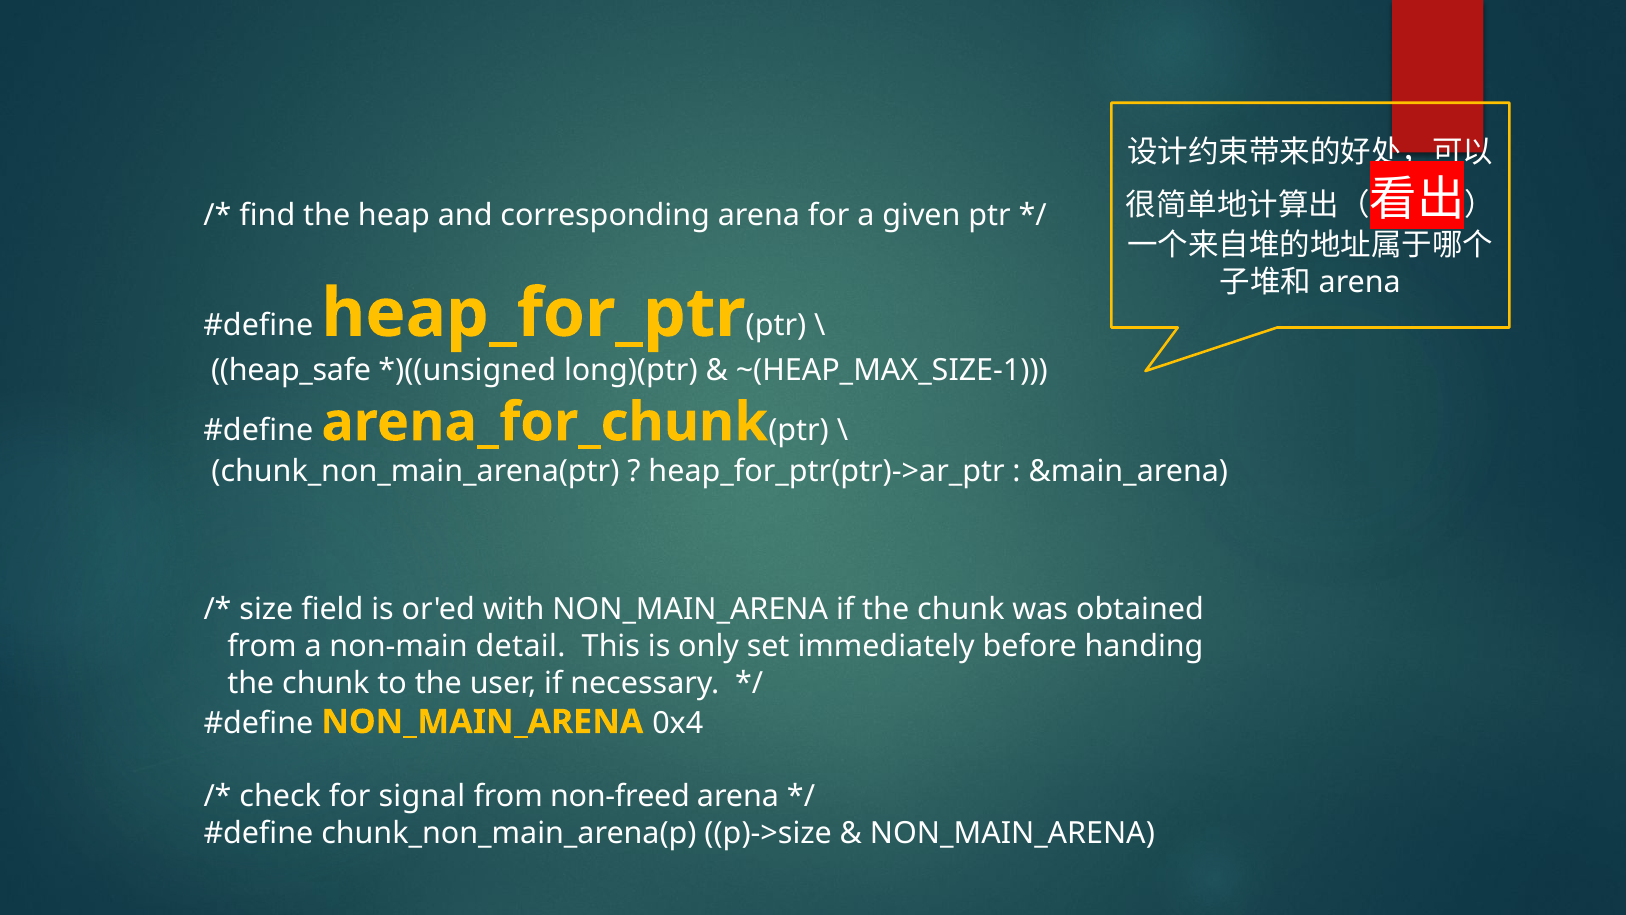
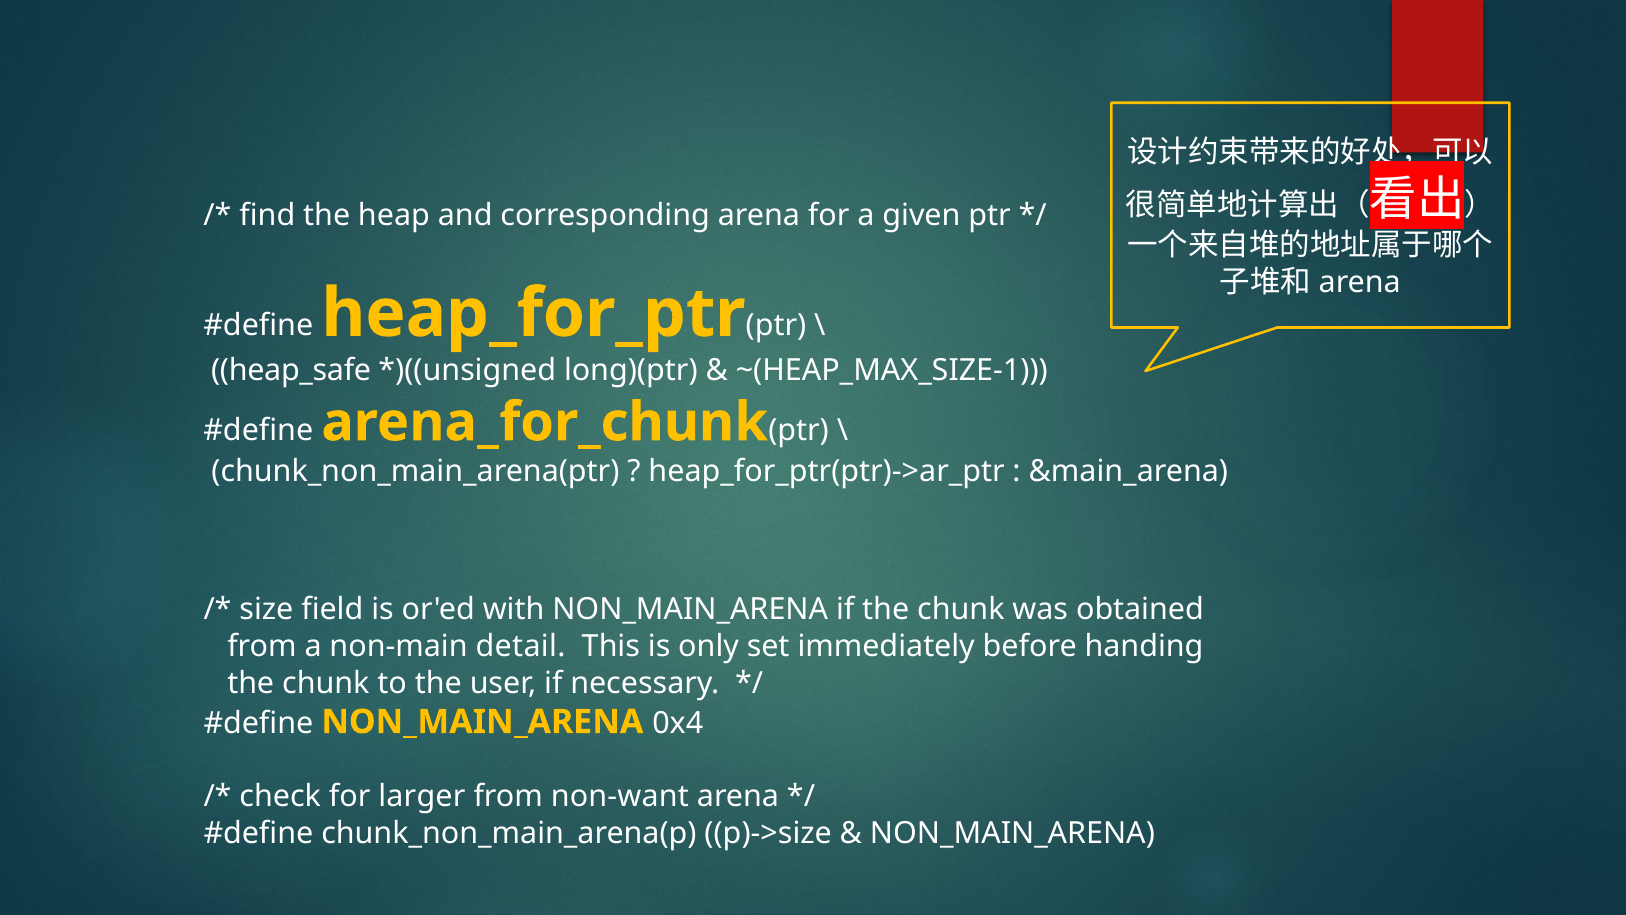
signal: signal -> larger (422, 797)
non-freed: non-freed -> non-want (620, 797)
